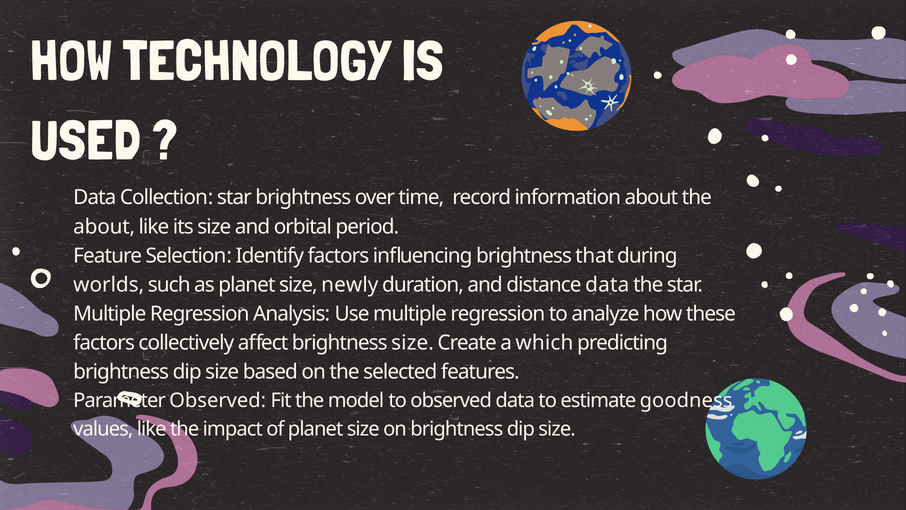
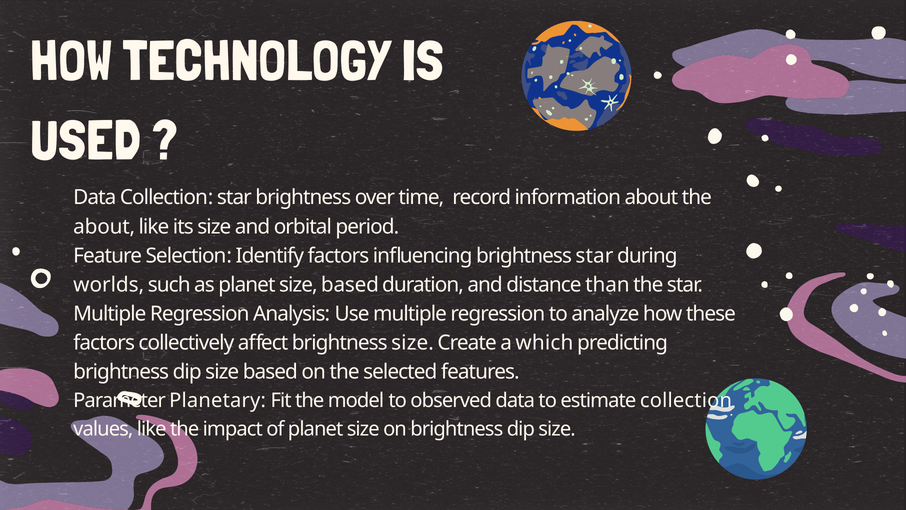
brightness that: that -> star (594, 256)
planet size newly: newly -> based (350, 285)
distance data: data -> than (607, 285)
Parameter Observed: Observed -> Planetary (218, 400)
estimate goodness: goodness -> collection (686, 400)
